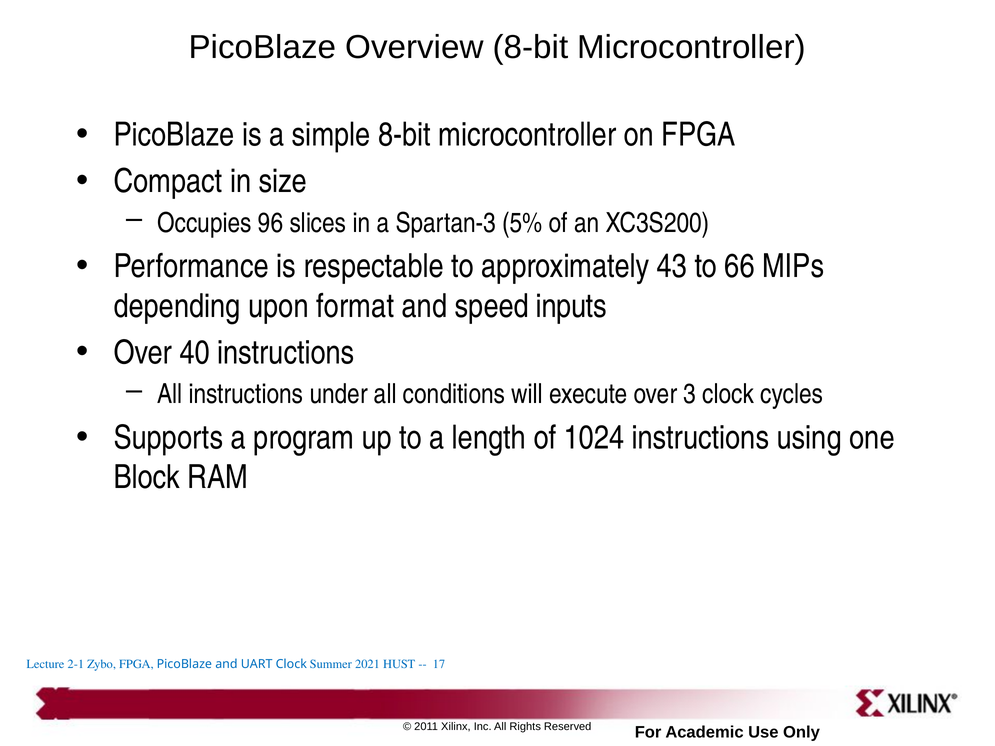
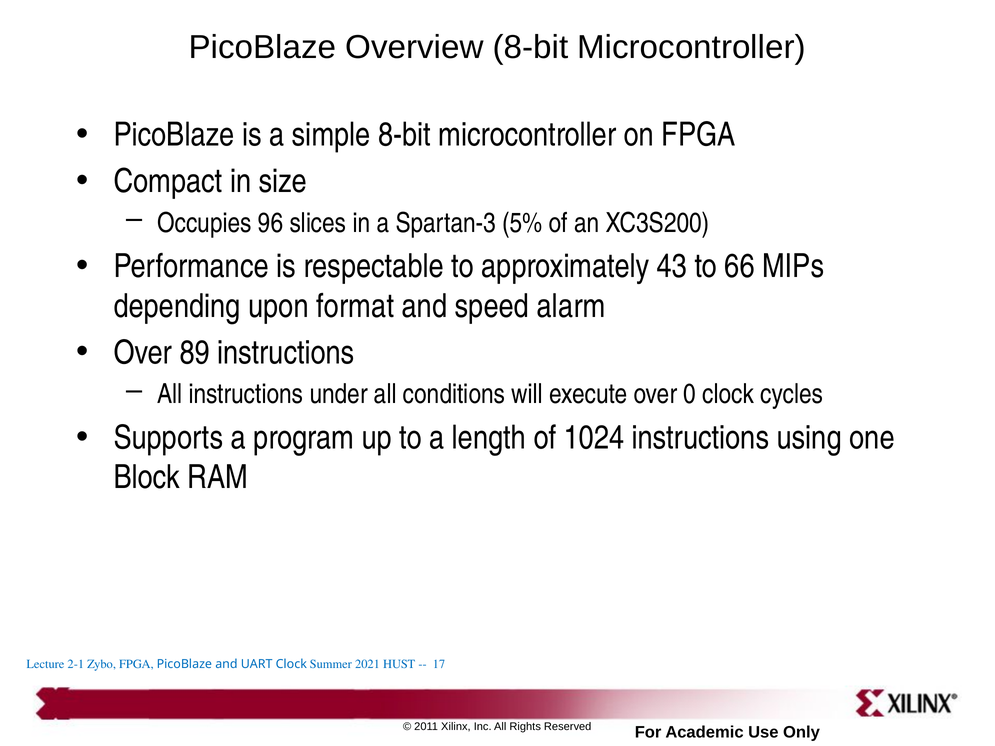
inputs: inputs -> alarm (571, 306)
40: 40 -> 89 (195, 353)
3: 3 -> 0 (690, 394)
